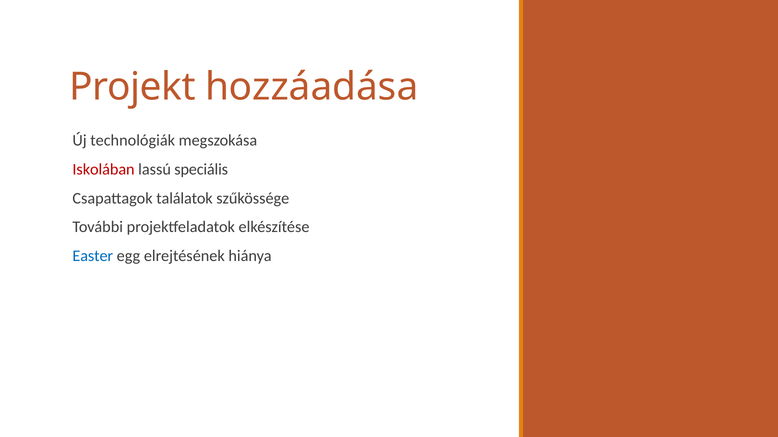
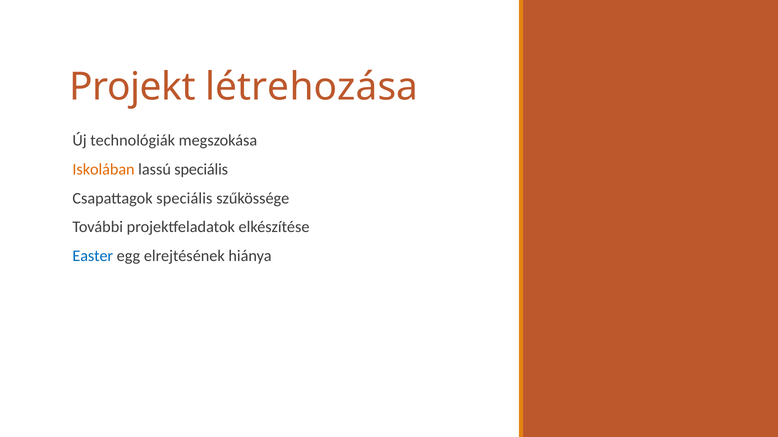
hozzáadása: hozzáadása -> létrehozása (312, 87)
Iskolában colour: red -> orange (104, 170)
Csapattagok találatok: találatok -> speciális (184, 199)
